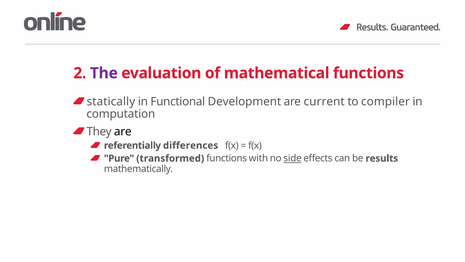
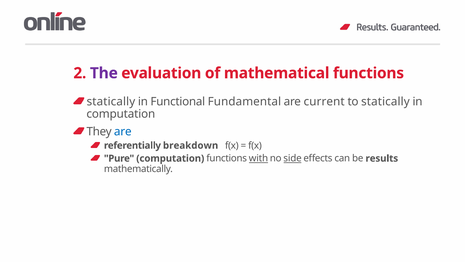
Development: Development -> Fundamental (244, 101)
to compiler: compiler -> statically (385, 101)
are colour: black -> blue (123, 131)
differences: differences -> breakdown (191, 145)
Pure transformed: transformed -> computation (170, 158)
with underline: none -> present (258, 158)
